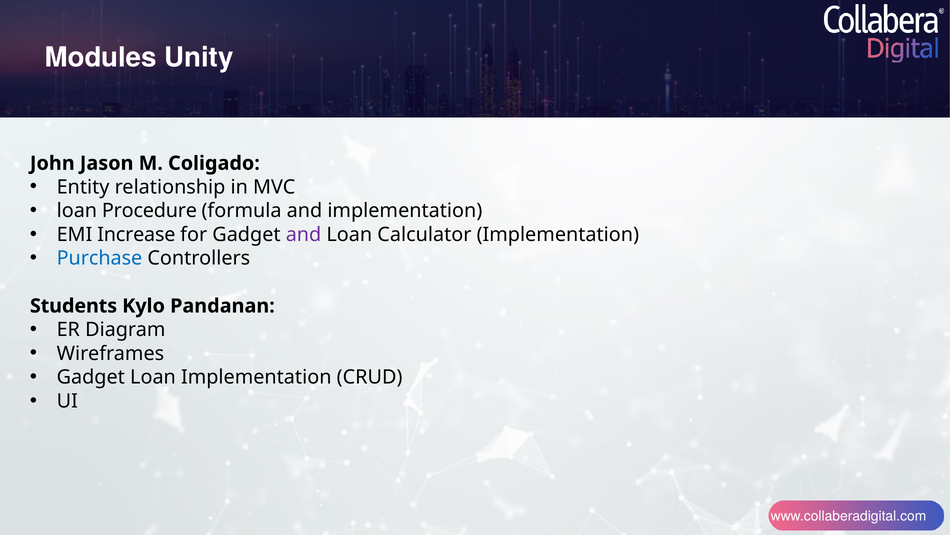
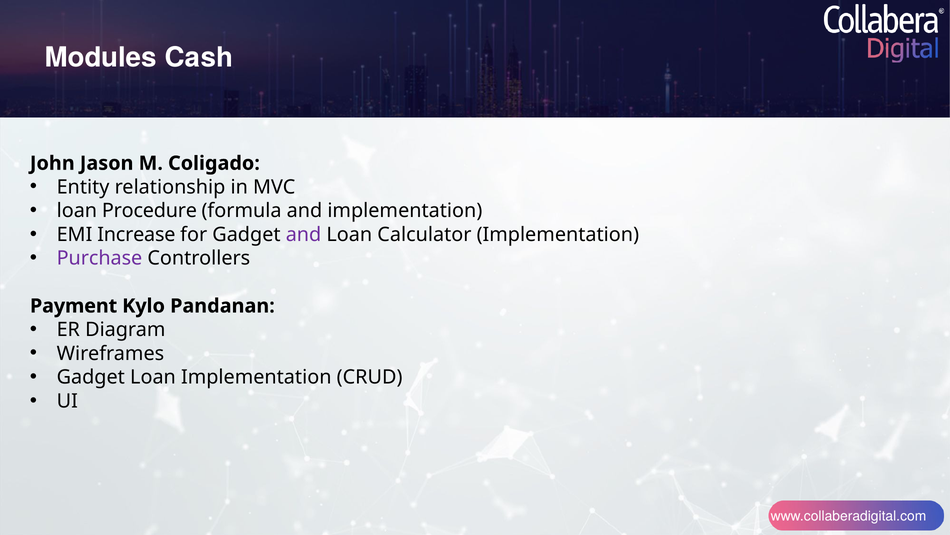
Unity: Unity -> Cash (199, 57)
Purchase colour: blue -> purple (99, 258)
Students: Students -> Payment (74, 306)
